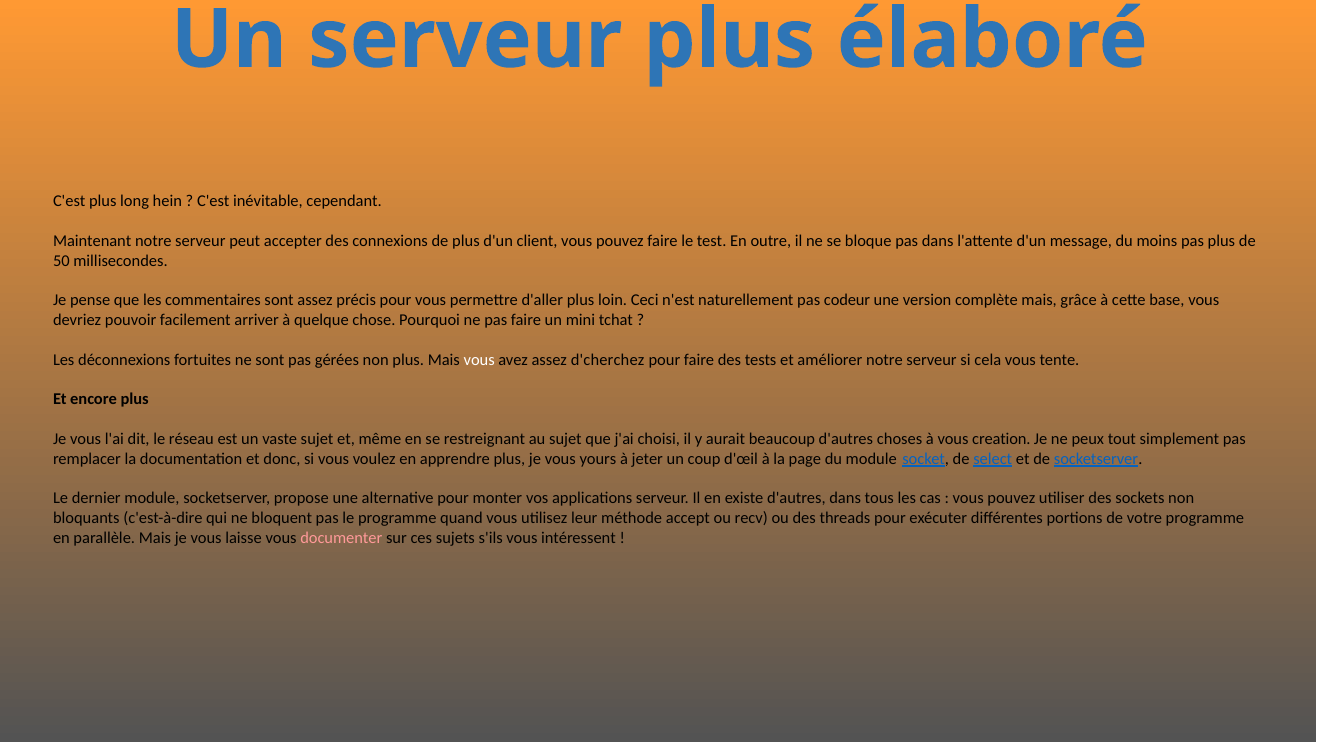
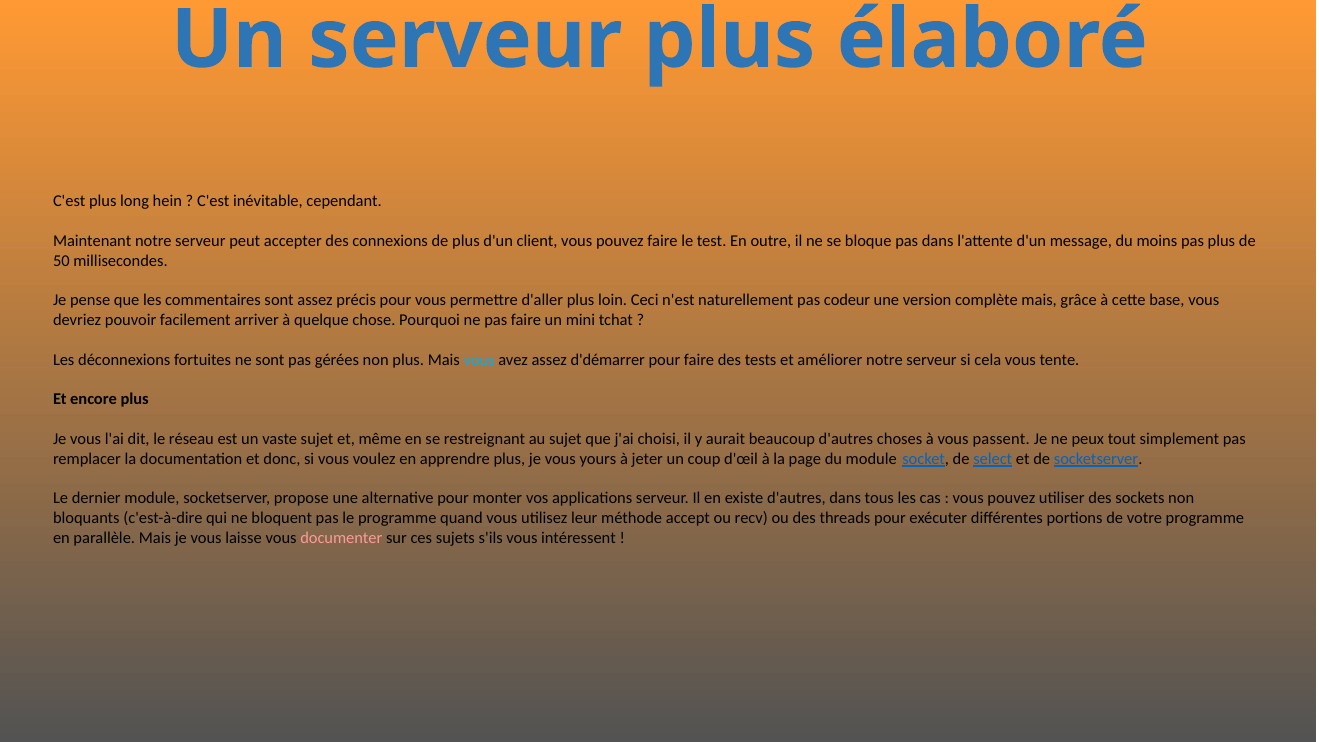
vous colour: white -> light blue (479, 360)
d'cherchez: d'cherchez -> d'démarrer (608, 360)
creation: creation -> passent (1001, 439)
